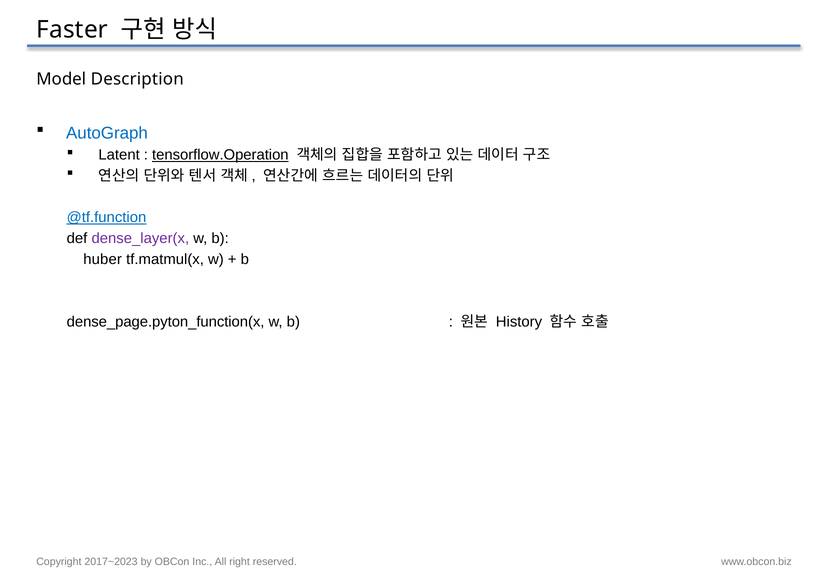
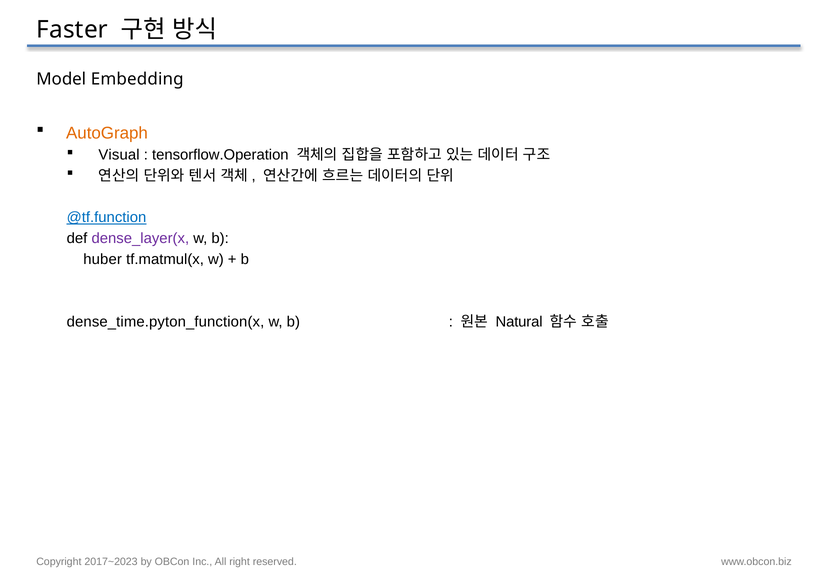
Description: Description -> Embedding (137, 79)
AutoGraph colour: blue -> orange (107, 133)
Latent: Latent -> Visual (119, 155)
tensorflow.Operation underline: present -> none (220, 155)
dense_page.pyton_function(x: dense_page.pyton_function(x -> dense_time.pyton_function(x (165, 322)
History: History -> Natural (519, 322)
